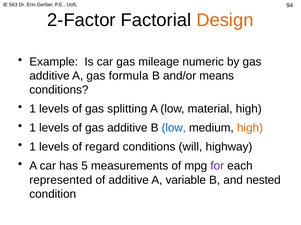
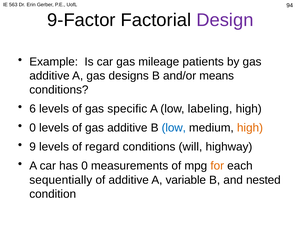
2-Factor: 2-Factor -> 9-Factor (81, 20)
Design colour: orange -> purple (225, 20)
numeric: numeric -> patients (203, 62)
formula: formula -> designs (129, 76)
1: 1 -> 6 (33, 109)
splitting: splitting -> specific (127, 109)
material: material -> labeling (210, 109)
1: 1 -> 0 (33, 128)
1: 1 -> 9 (33, 147)
has 5: 5 -> 0 (85, 166)
for colour: purple -> orange (217, 166)
represented: represented -> sequentially (61, 181)
